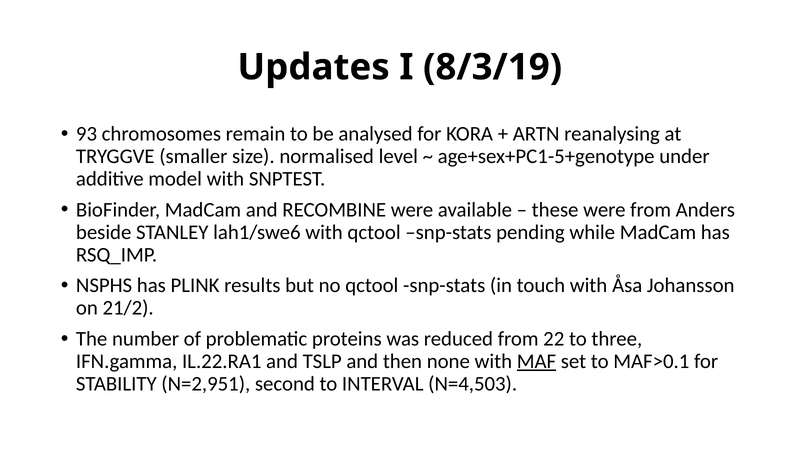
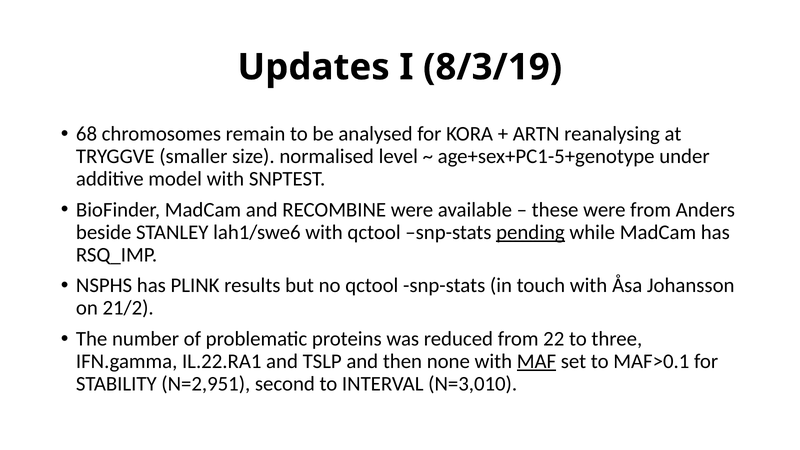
93: 93 -> 68 (87, 134)
pending underline: none -> present (530, 232)
N=4,503: N=4,503 -> N=3,010 (473, 384)
